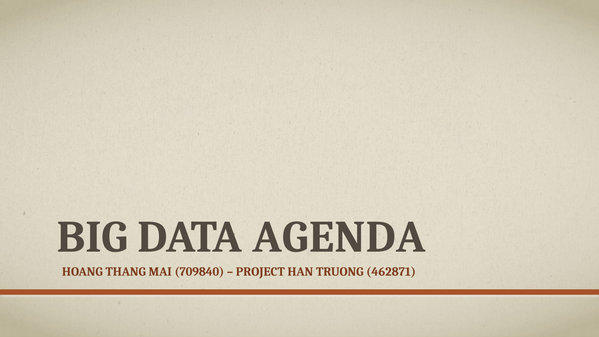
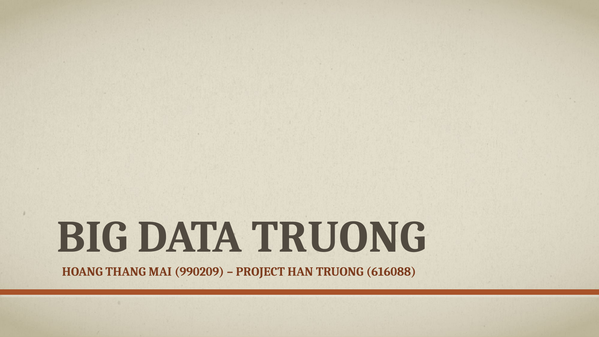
DATA AGENDA: AGENDA -> TRUONG (339, 237)
709840: 709840 -> 990209 (199, 272)
462871: 462871 -> 616088 (391, 272)
